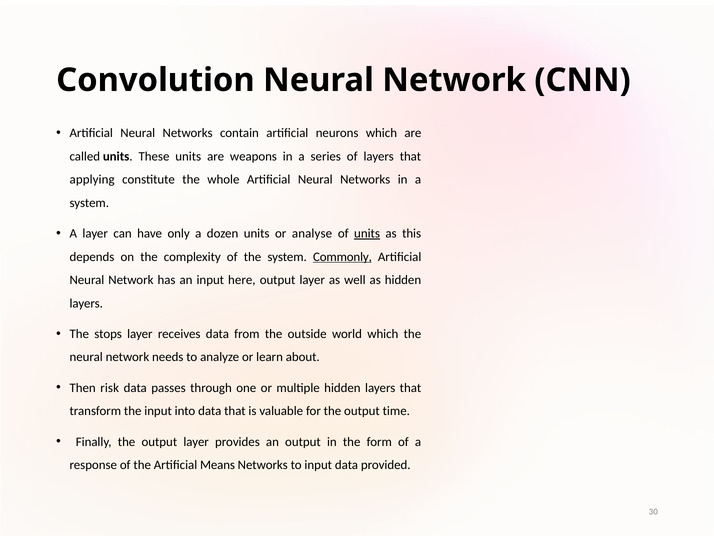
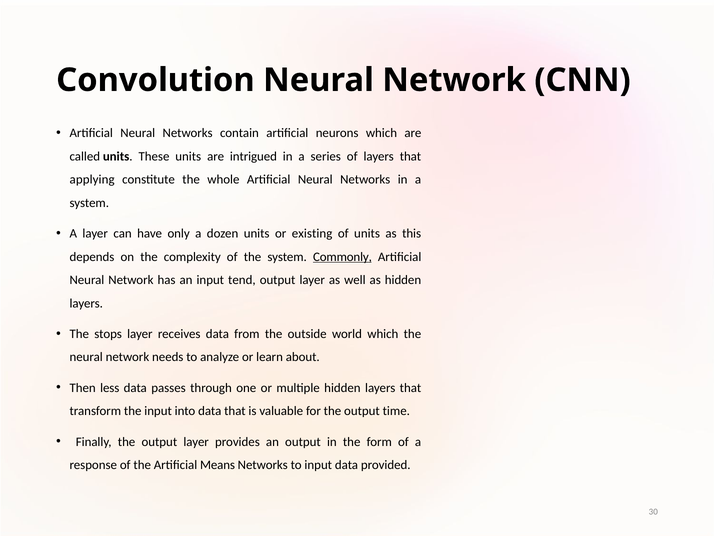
weapons: weapons -> intrigued (253, 156)
analyse: analyse -> existing (312, 233)
units underline: present -> none (367, 233)
here: here -> tend (242, 280)
risk: risk -> less (110, 388)
